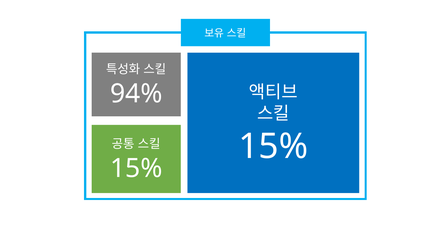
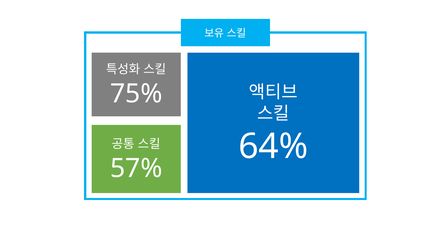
94%: 94% -> 75% (136, 94)
15%: 15% -> 64% (273, 146)
15%: 15% -> 57% (136, 168)
